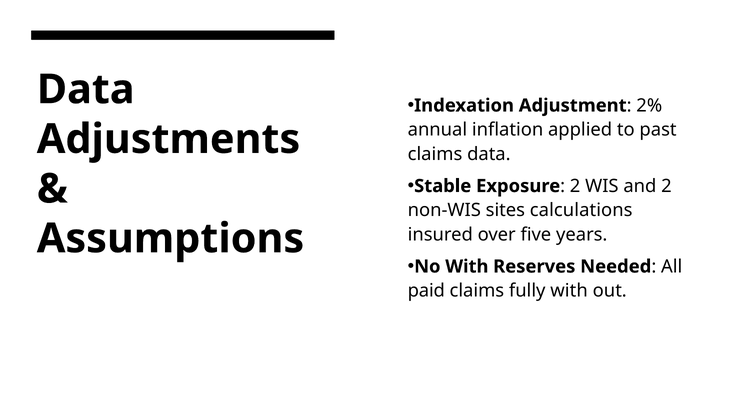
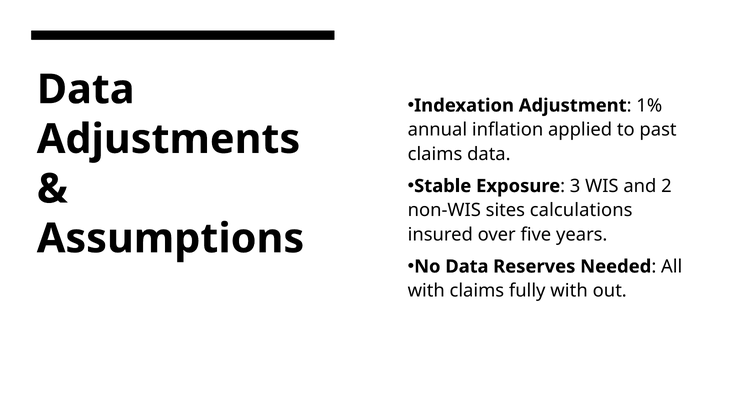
2%: 2% -> 1% (649, 106)
2: 2 -> 3 (575, 186)
No With: With -> Data (467, 267)
paid: paid -> with (426, 291)
